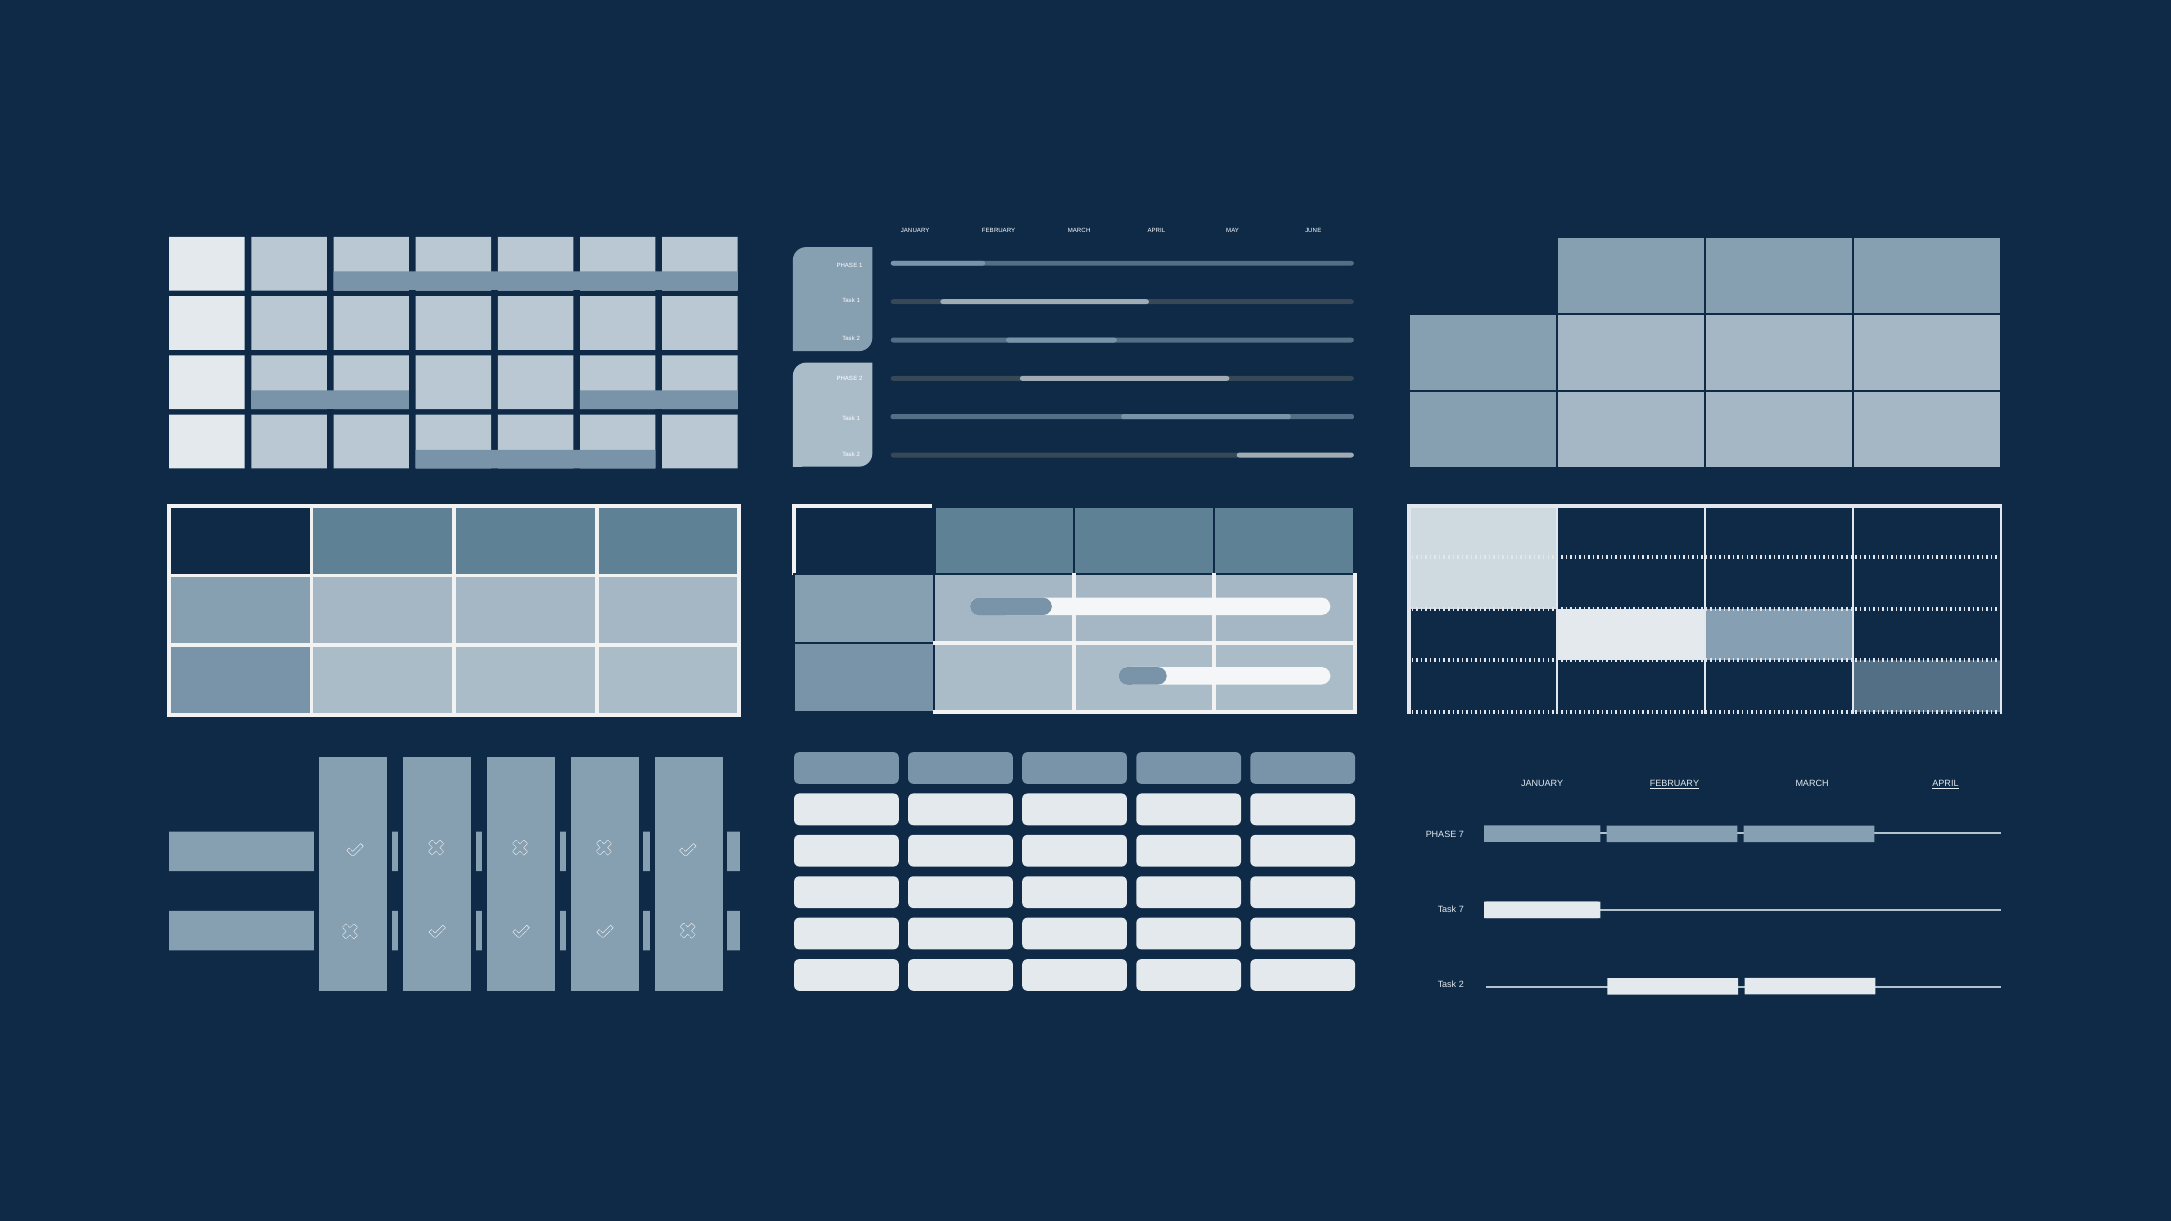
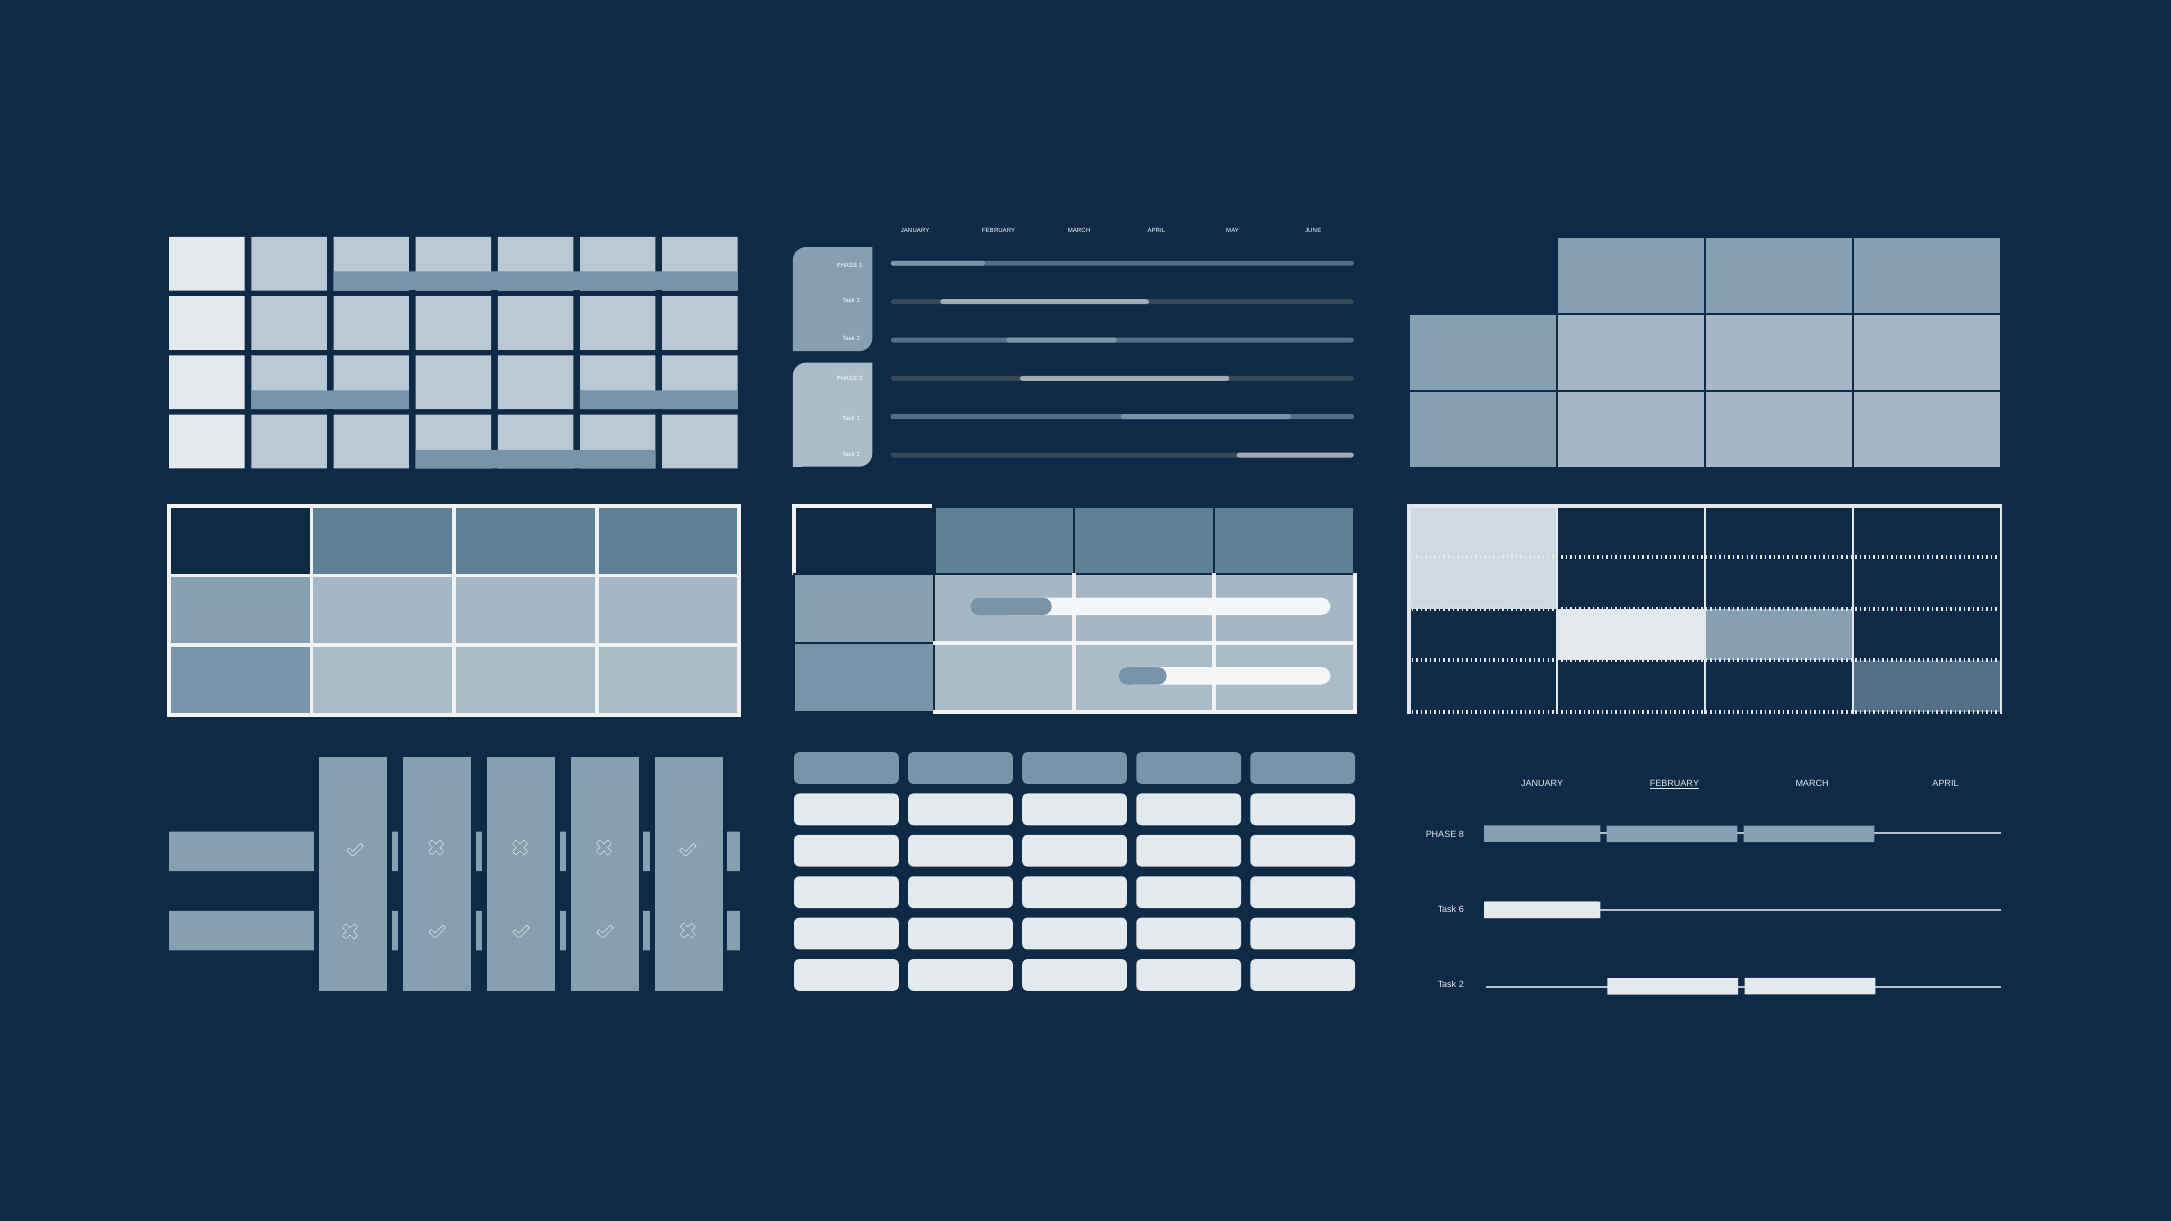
APRIL underline: present -> none (1945, 784)
PHASE 7: 7 -> 8 (1461, 834)
Task 7: 7 -> 6 (1461, 909)
